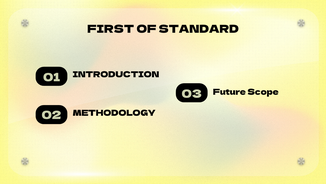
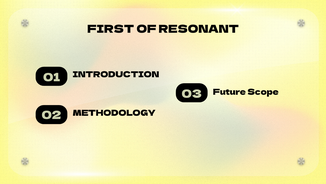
STANDARD: STANDARD -> RESONANT (199, 29)
